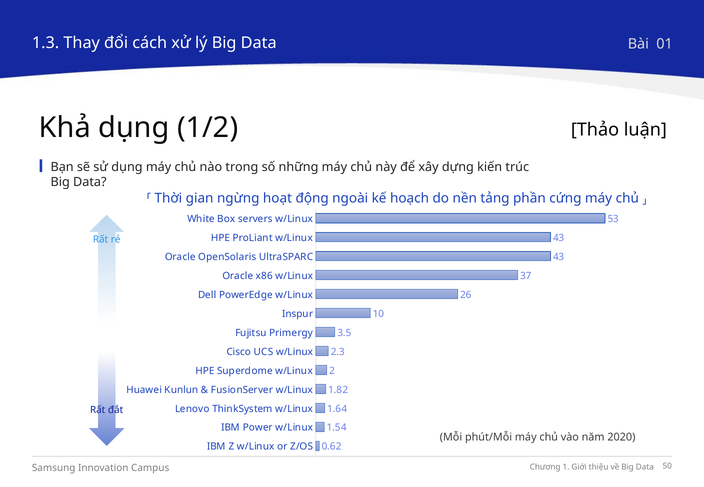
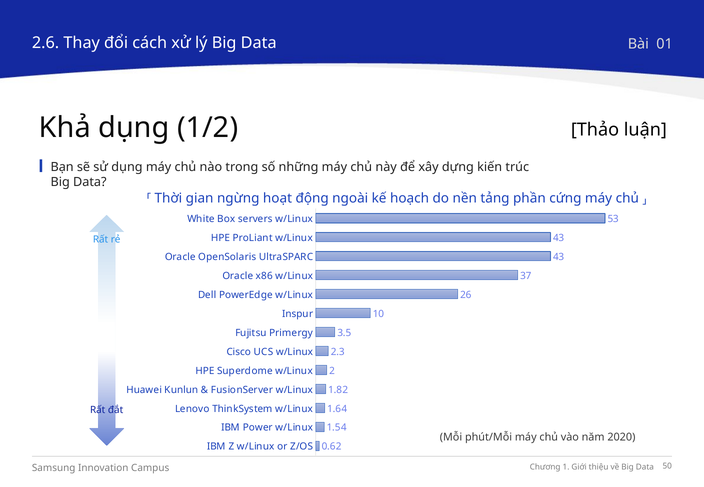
1.3: 1.3 -> 2.6 (46, 43)
